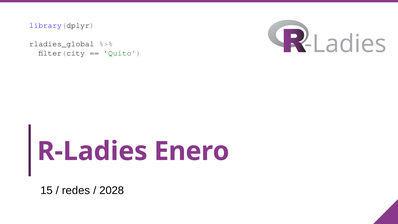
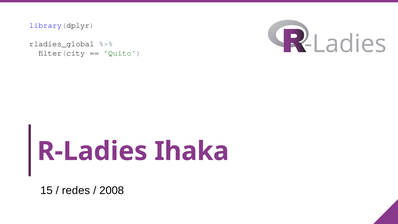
Enero: Enero -> Ihaka (192, 151)
2028: 2028 -> 2008 (112, 190)
